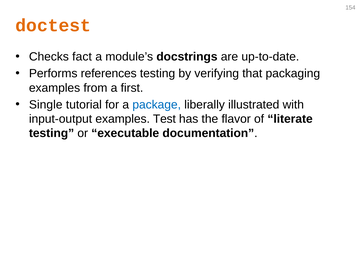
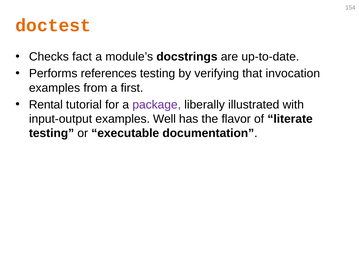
packaging: packaging -> invocation (293, 74)
Single: Single -> Rental (46, 105)
package colour: blue -> purple (157, 105)
Test: Test -> Well (164, 119)
